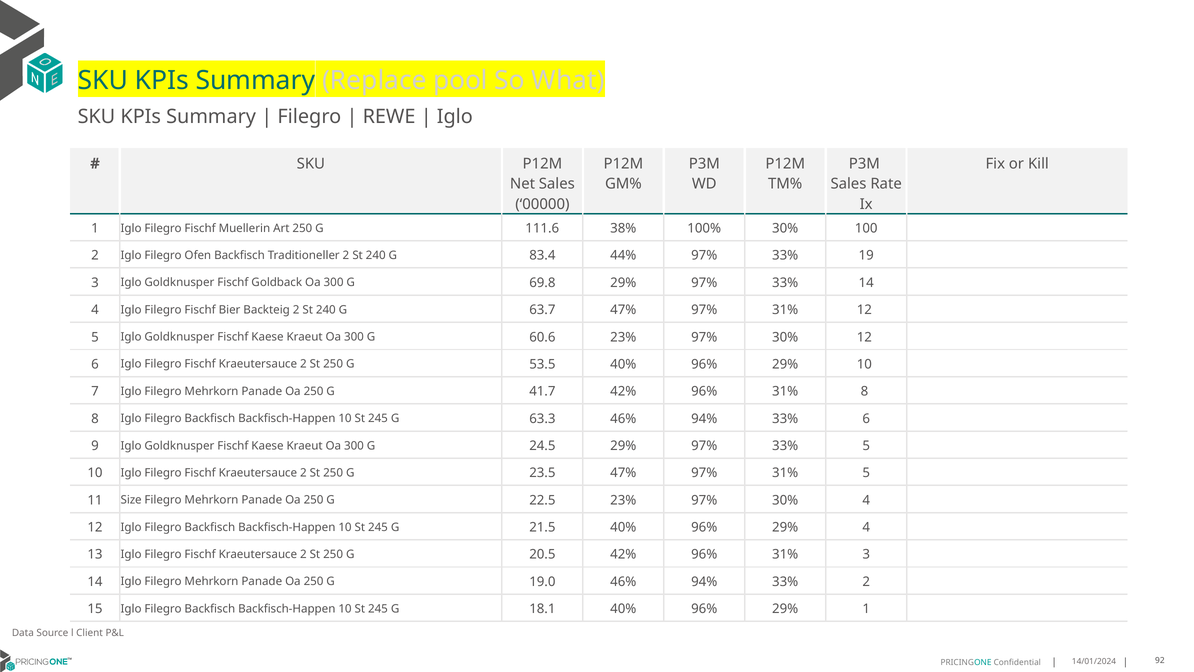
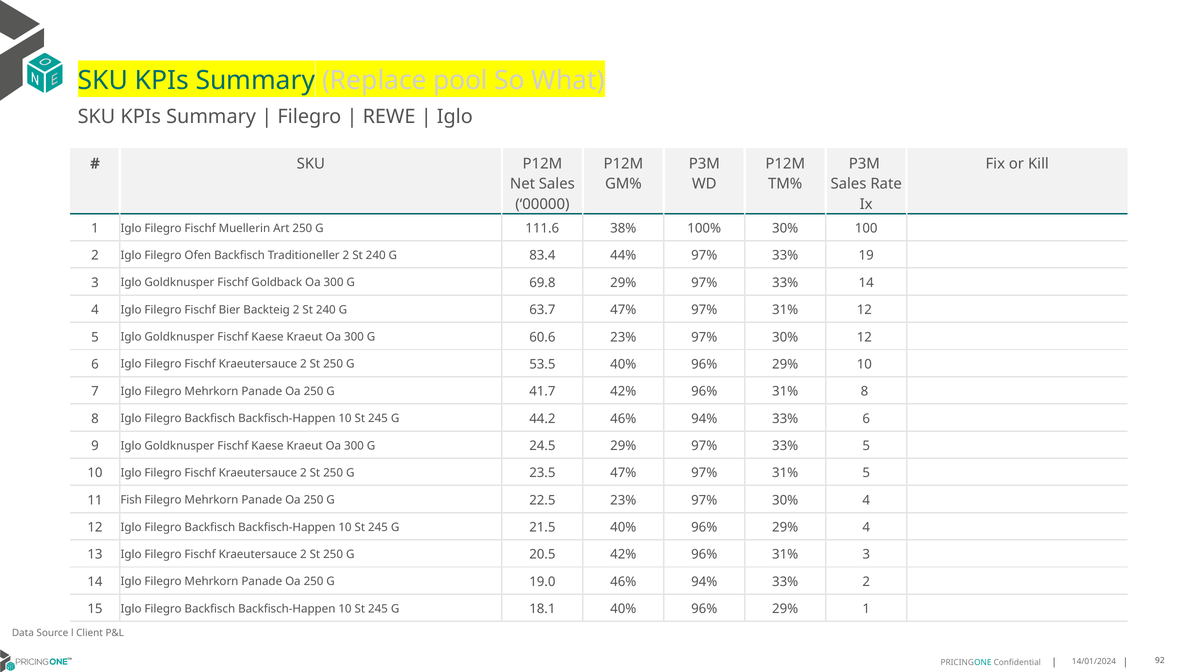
63.3: 63.3 -> 44.2 (542, 418)
Size: Size -> Fish (131, 500)
